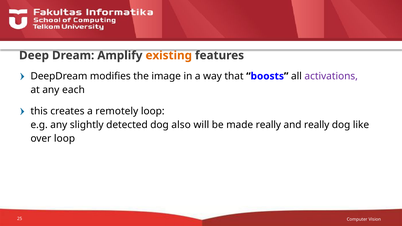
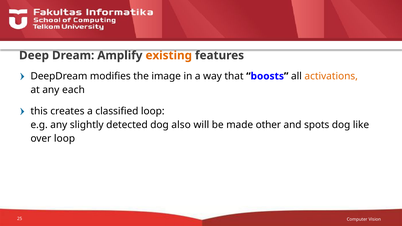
activations colour: purple -> orange (331, 76)
remotely: remotely -> classified (117, 111)
made really: really -> other (268, 125)
and really: really -> spots (317, 125)
